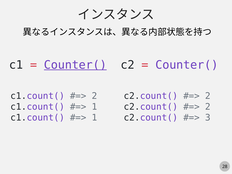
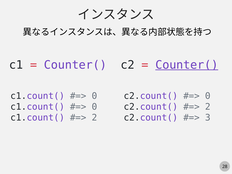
Counter( underline: present -> none (75, 65)
Counter( underline: none -> present (187, 65)
2: 2 -> 0 (94, 96)
2: 2 -> 0 (208, 96)
1: 1 -> 0 (94, 107)
1: 1 -> 2 (94, 118)
